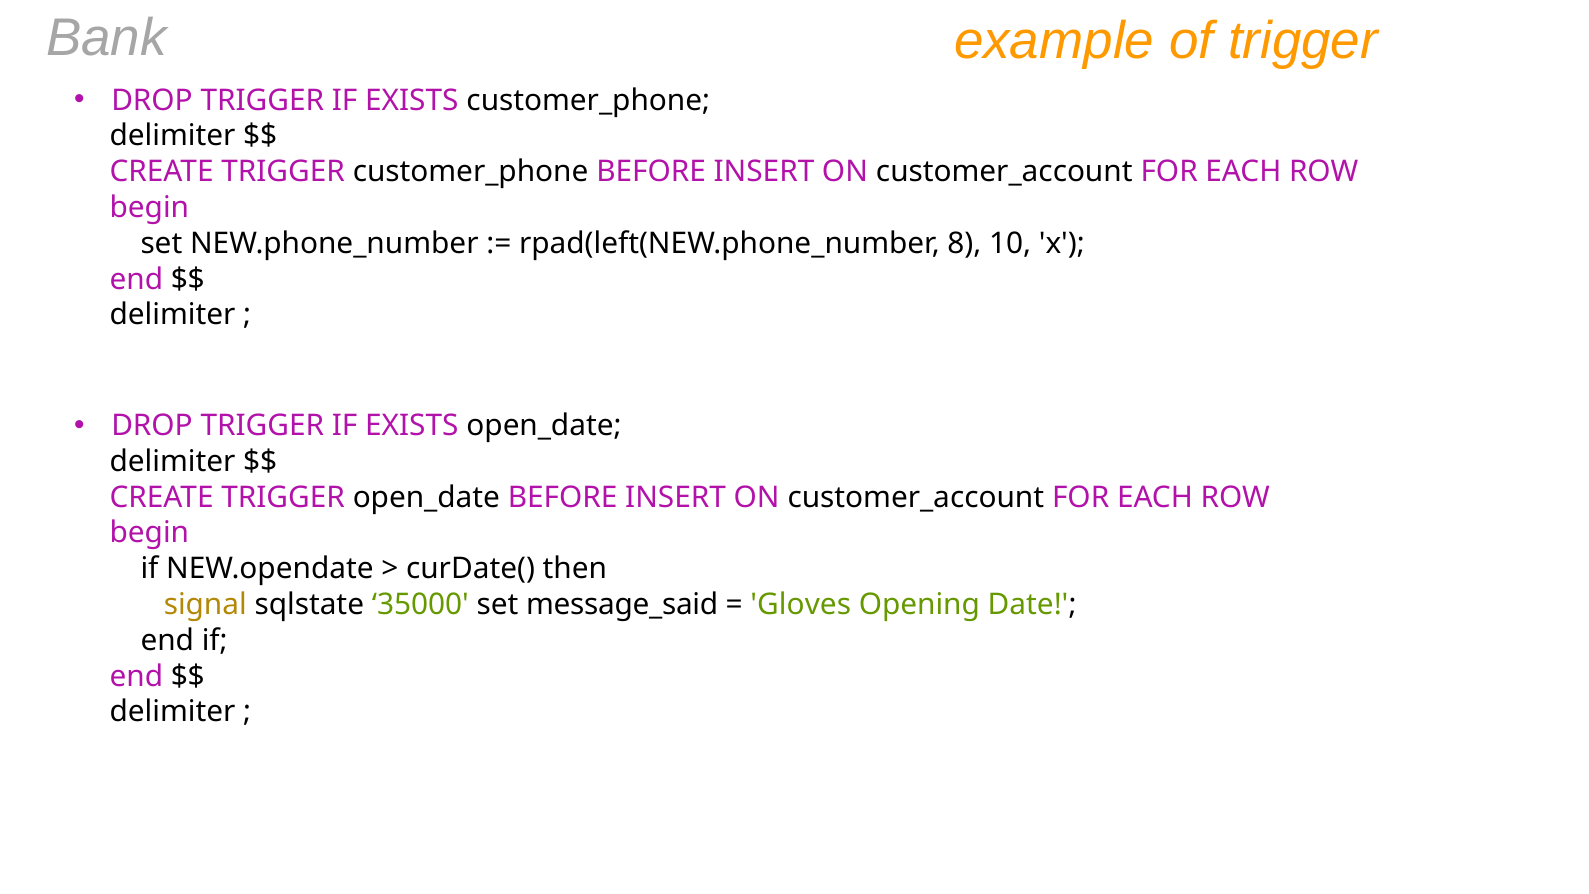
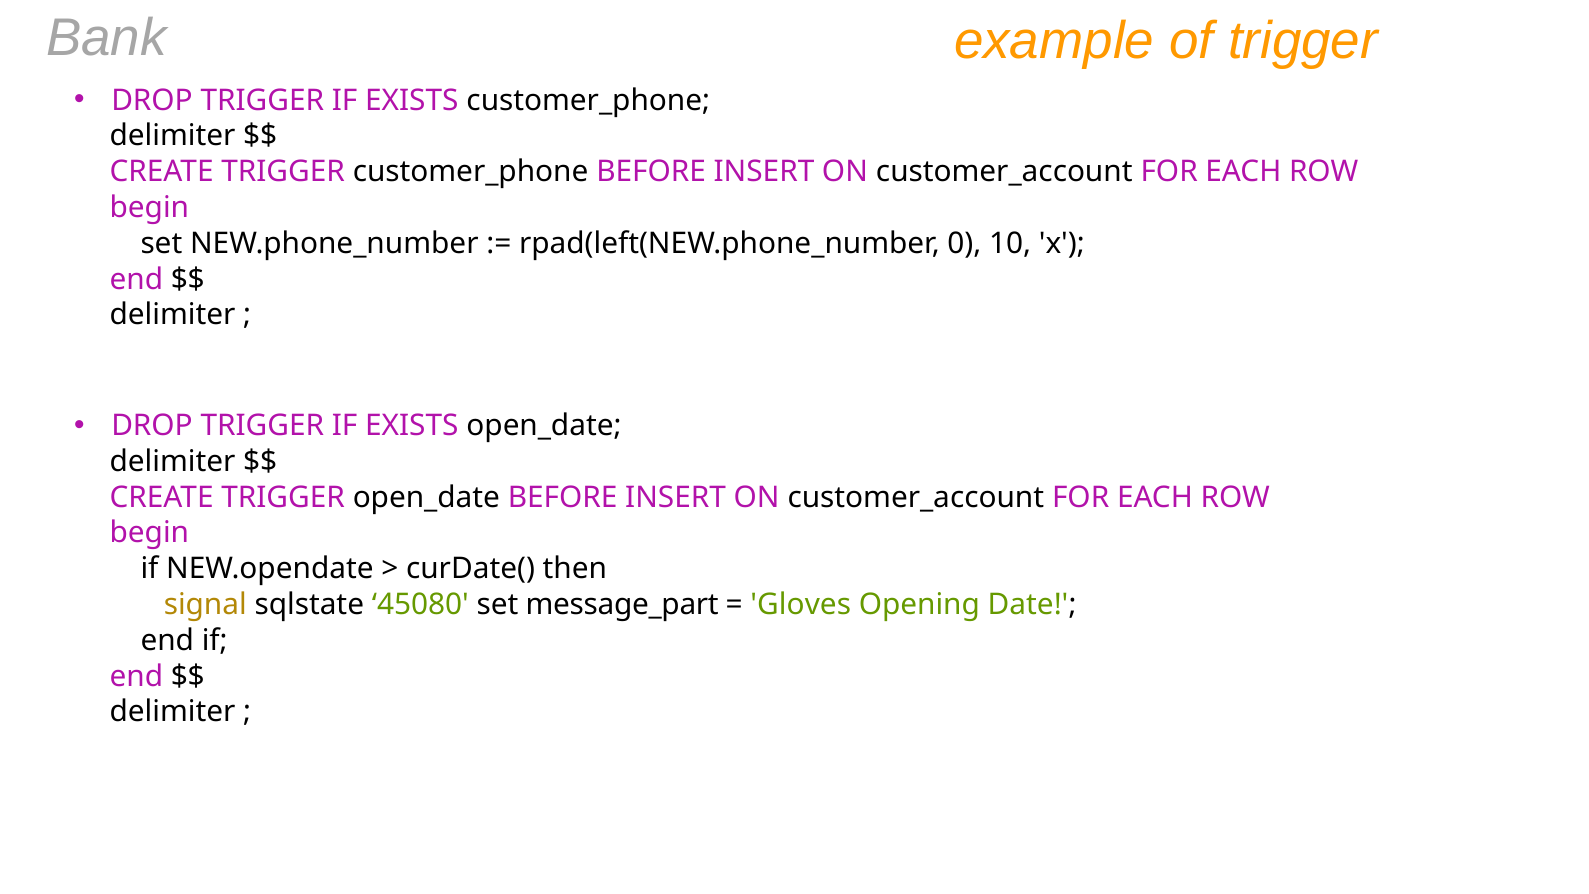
8: 8 -> 0 (964, 243)
35000: 35000 -> 45080 (420, 605)
message_said: message_said -> message_part (622, 605)
